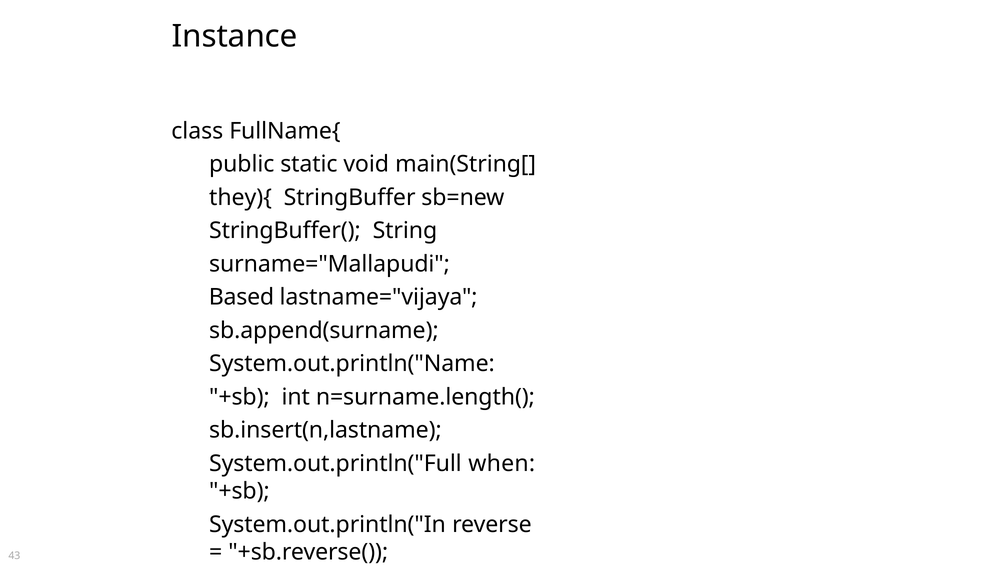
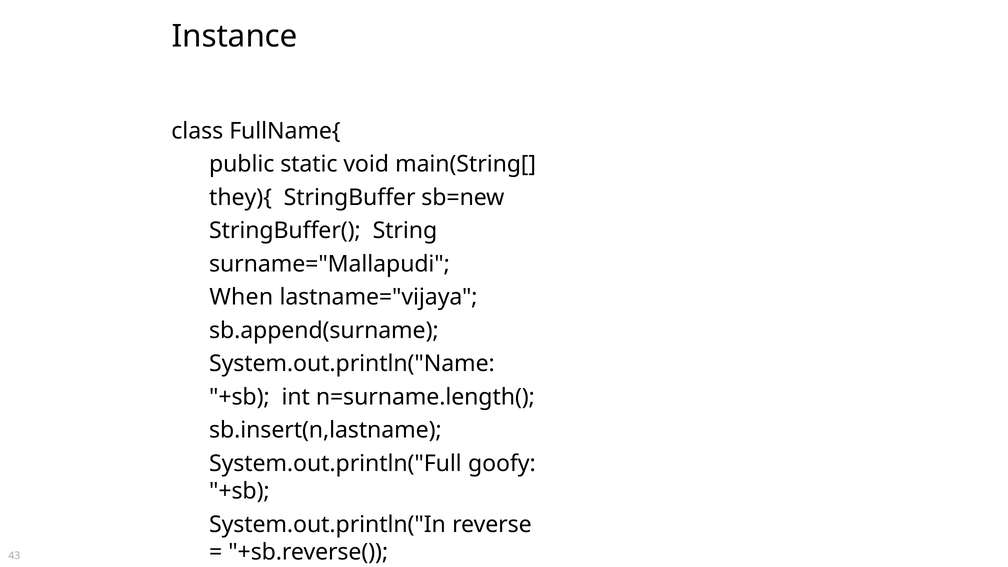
Based: Based -> When (241, 297)
when: when -> goofy (502, 464)
